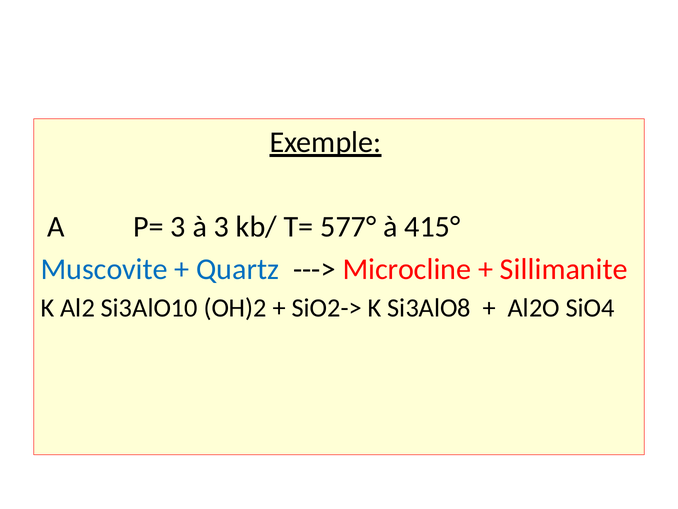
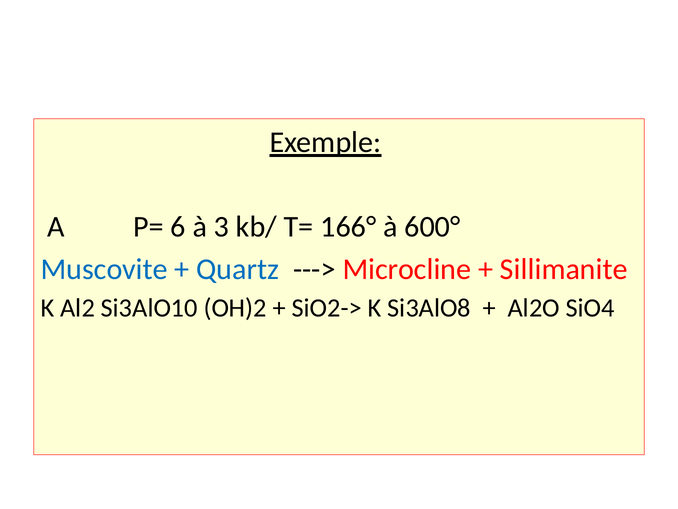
P= 3: 3 -> 6 (178, 227)
577°: 577° -> 166° (348, 227)
415°: 415° -> 600° (432, 227)
